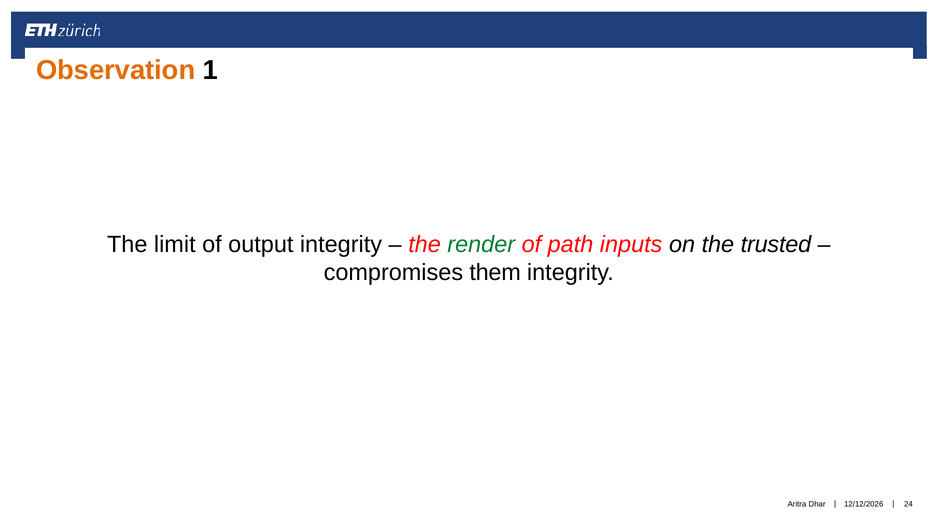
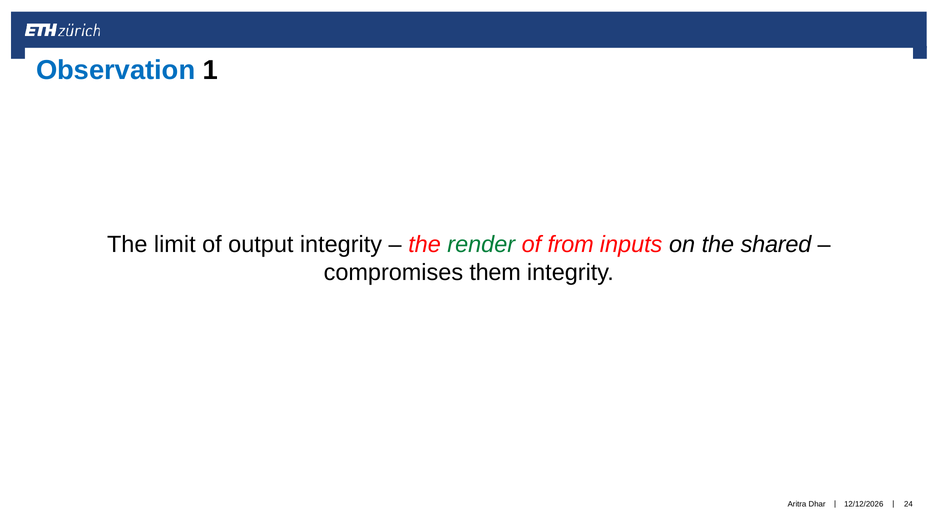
Observation colour: orange -> blue (116, 70)
path: path -> from (571, 244)
trusted: trusted -> shared (776, 244)
